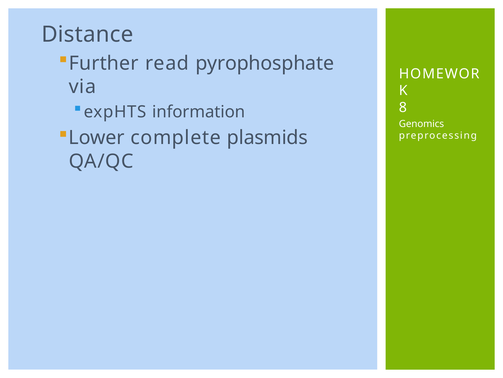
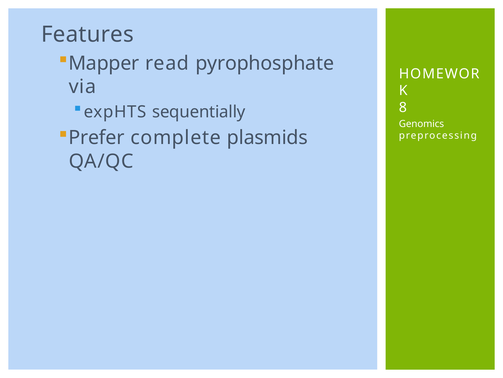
Distance: Distance -> Features (87, 34)
Further: Further -> Mapper (104, 63)
information: information -> sequentially (199, 112)
Lower: Lower -> Prefer (97, 138)
